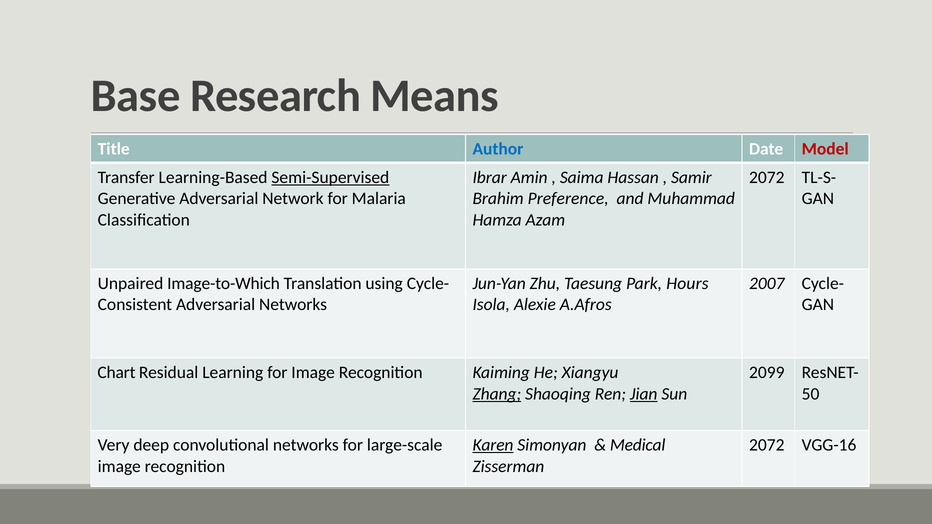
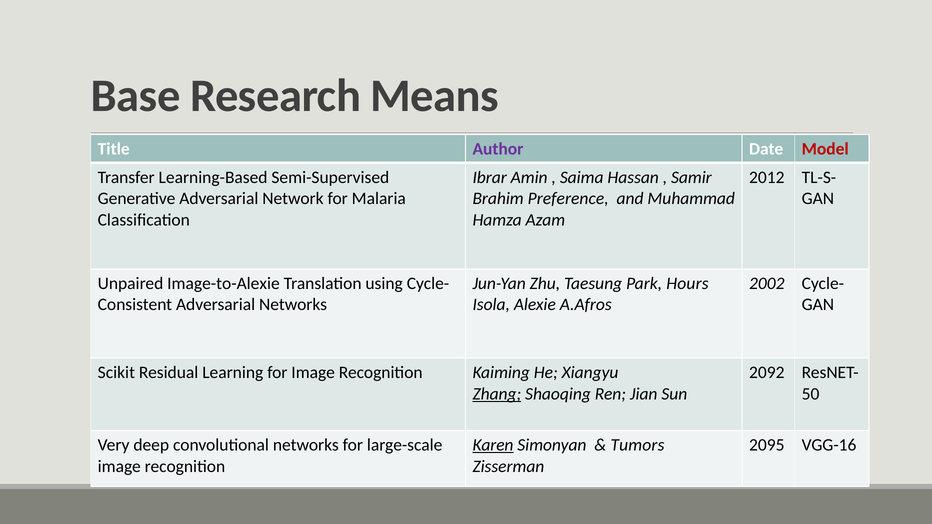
Author colour: blue -> purple (498, 149)
Semi-Supervised underline: present -> none (330, 177)
2072: 2072 -> 2012 (767, 177)
Image-to-Which: Image-to-Which -> Image-to-Alexie (223, 283)
2007: 2007 -> 2002 (767, 283)
Chart: Chart -> Scikit (116, 373)
2099: 2099 -> 2092 (767, 373)
Jian underline: present -> none (644, 394)
Medical: Medical -> Tumors (637, 445)
2072: 2072 -> 2095 (767, 445)
